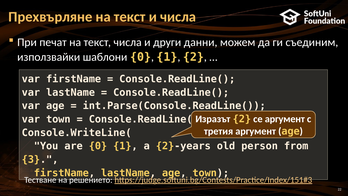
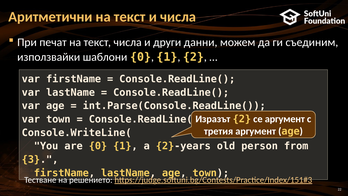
Прехвърляне: Прехвърляне -> Аритметични (50, 17)
